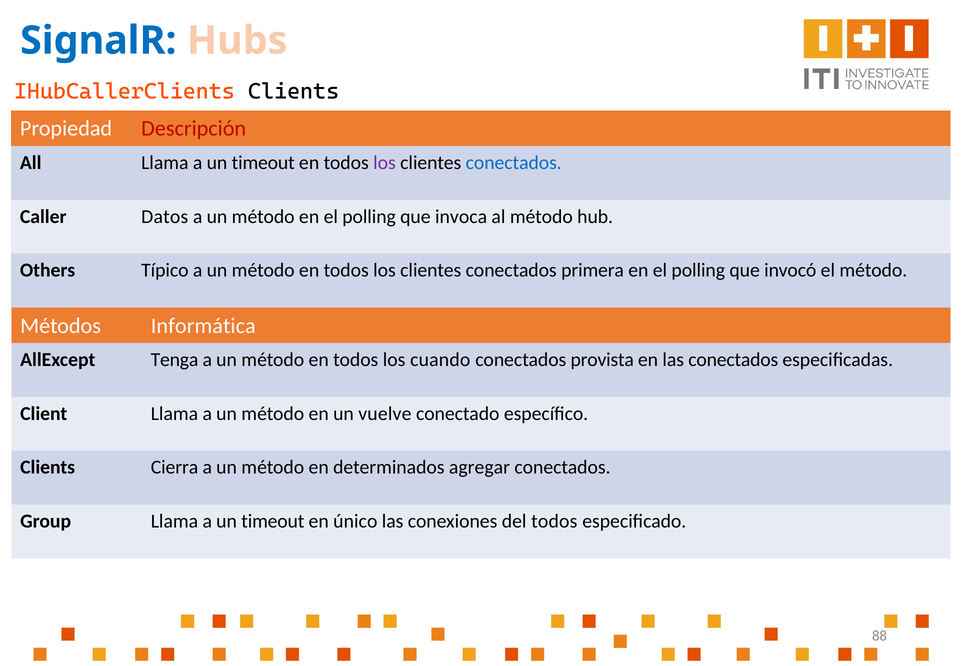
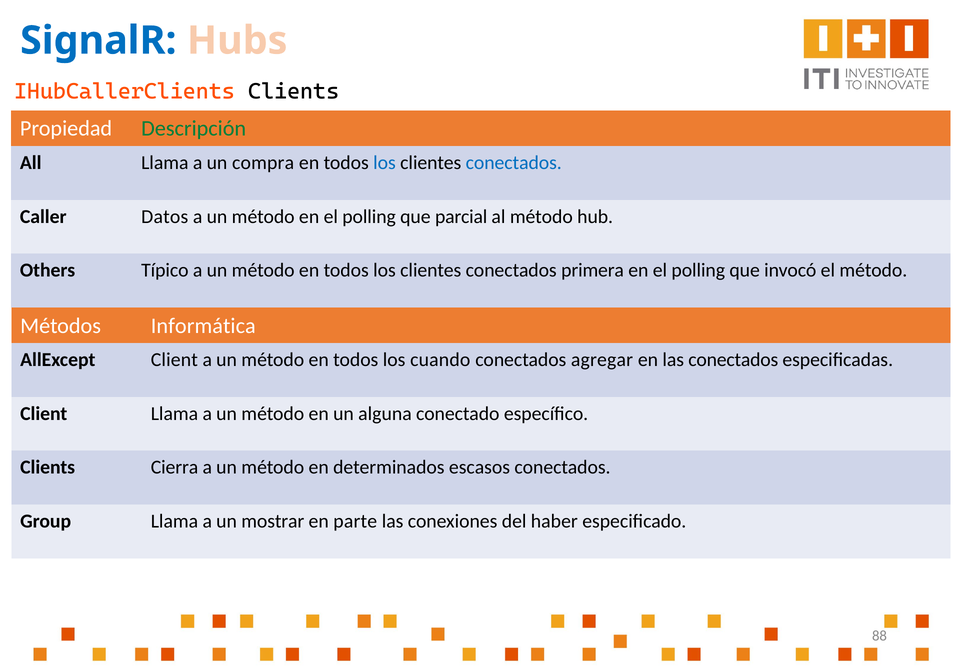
Descripción colour: red -> green (194, 129)
timeout: timeout -> compra (263, 163)
los colour: purple -> blue (384, 163)
invoca: invoca -> parcial (461, 217)
AllExcept Tenga: Tenga -> Client (174, 360)
provista: provista -> agregar (602, 360)
vuelve: vuelve -> alguna (385, 414)
agregar: agregar -> escasos (479, 467)
timeout: timeout -> mostrar (273, 521)
único: único -> parte (355, 521)
del todos: todos -> haber (554, 521)
